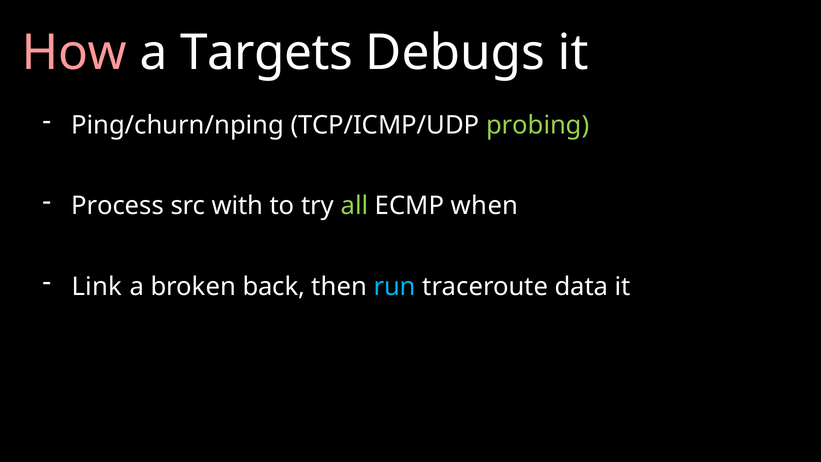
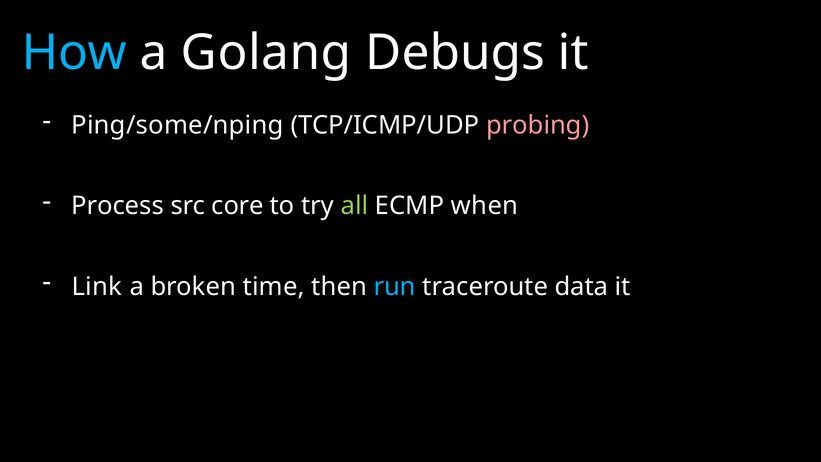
How colour: pink -> light blue (74, 53)
Targets: Targets -> Golang (266, 53)
Ping/churn/nping: Ping/churn/nping -> Ping/some/nping (177, 125)
probing colour: light green -> pink (538, 125)
with: with -> core (238, 206)
back: back -> time (274, 286)
